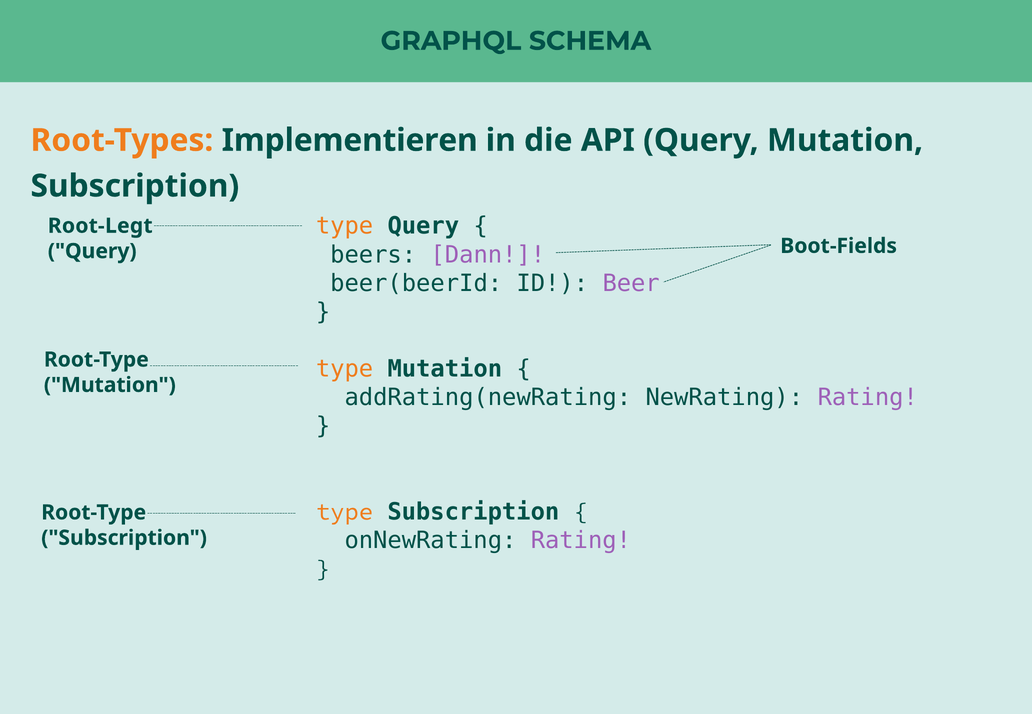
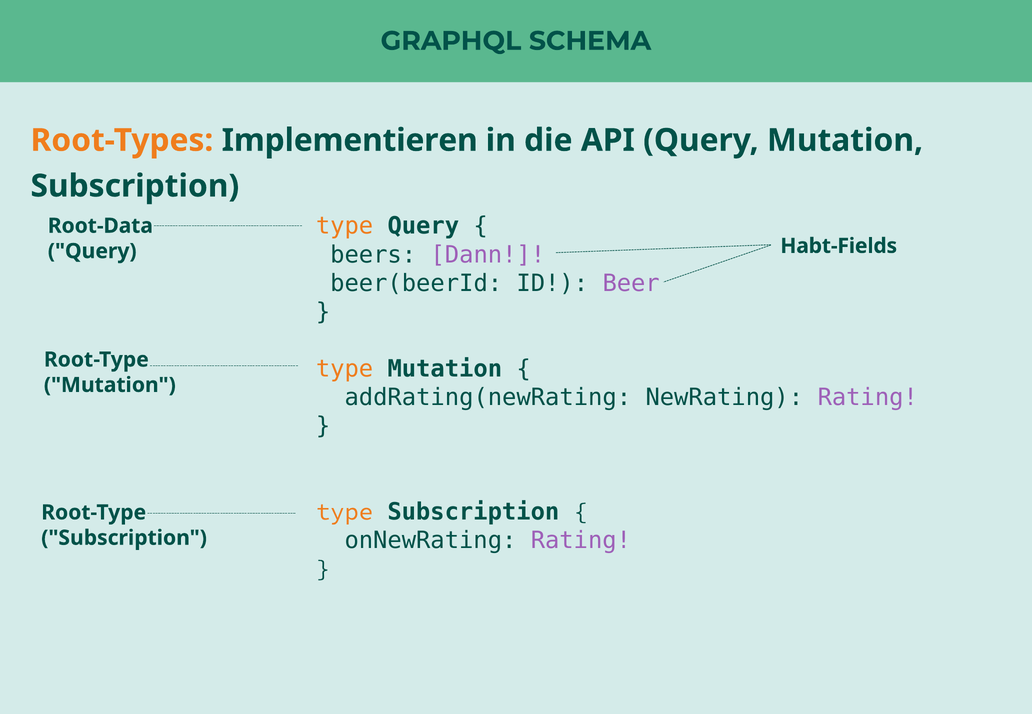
Root-Legt: Root-Legt -> Root-Data (100, 226)
Boot-Fields: Boot-Fields -> Habt-Fields (839, 246)
